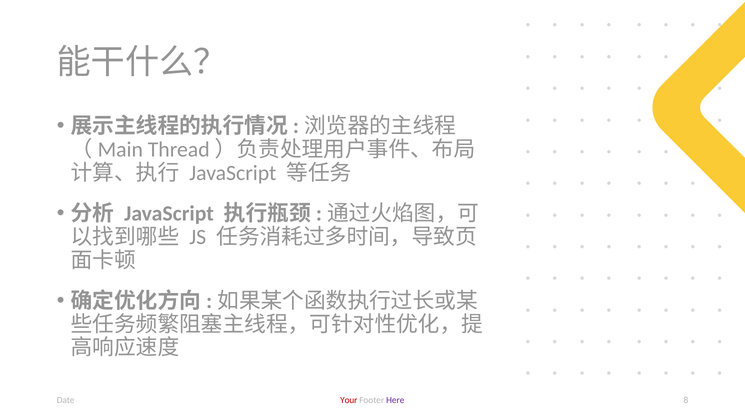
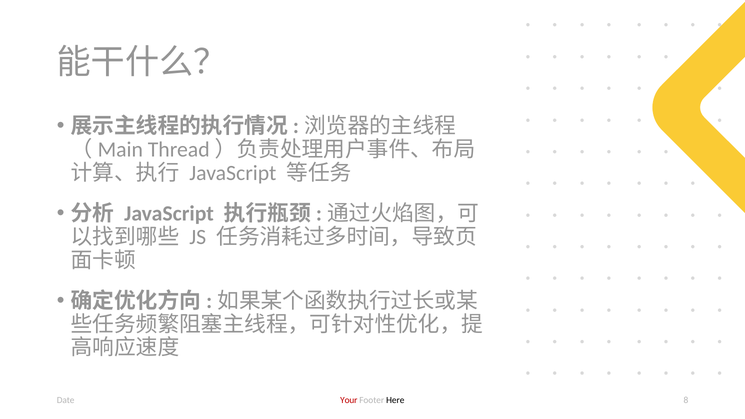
Here colour: purple -> black (395, 400)
